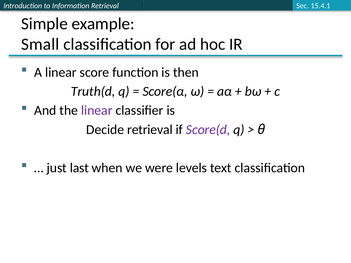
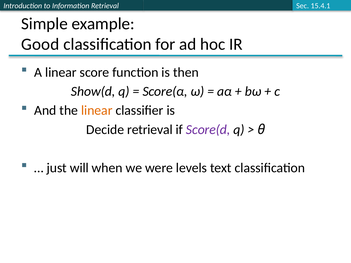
Small: Small -> Good (40, 44)
Truth(d: Truth(d -> Show(d (93, 91)
linear colour: purple -> orange (97, 111)
last: last -> will (79, 168)
